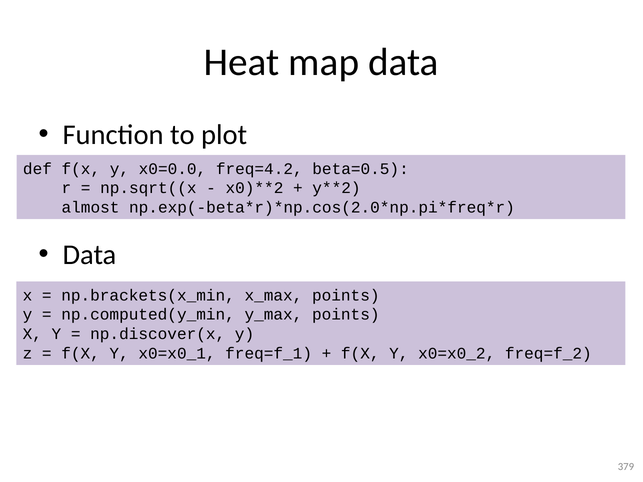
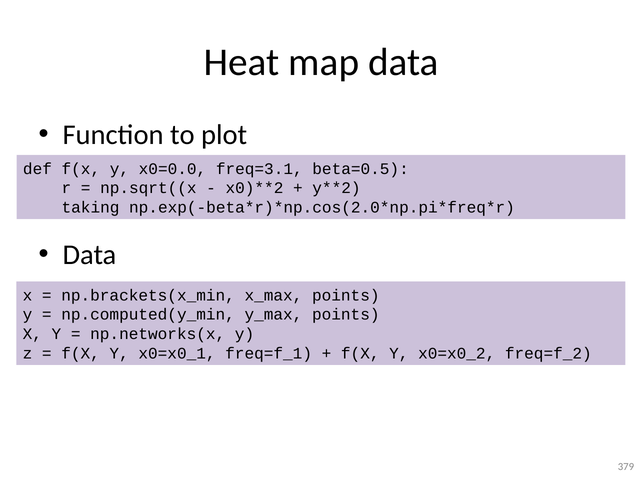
freq=4.2: freq=4.2 -> freq=3.1 (259, 169)
almost: almost -> taking (91, 208)
np.discover(x: np.discover(x -> np.networks(x (158, 334)
